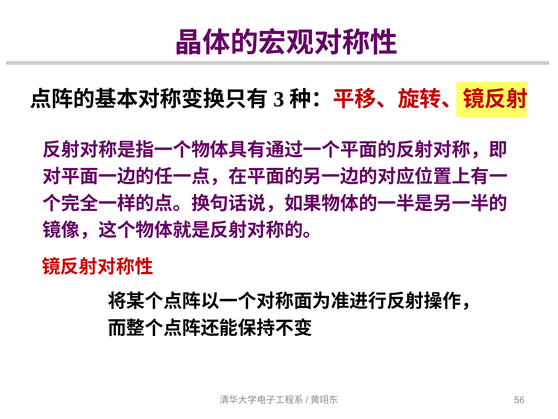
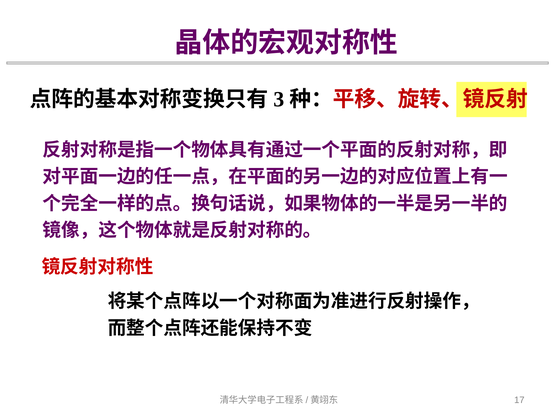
56: 56 -> 17 (519, 400)
